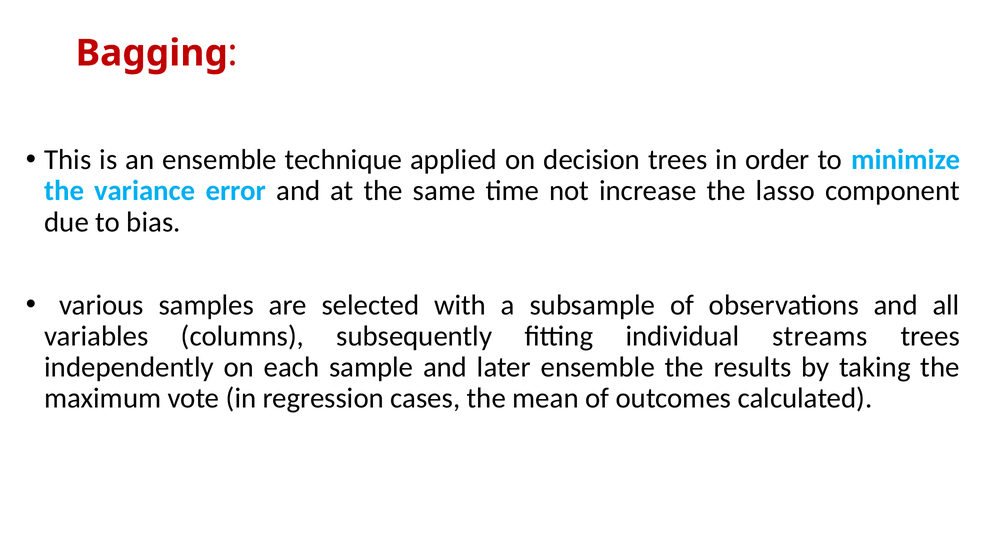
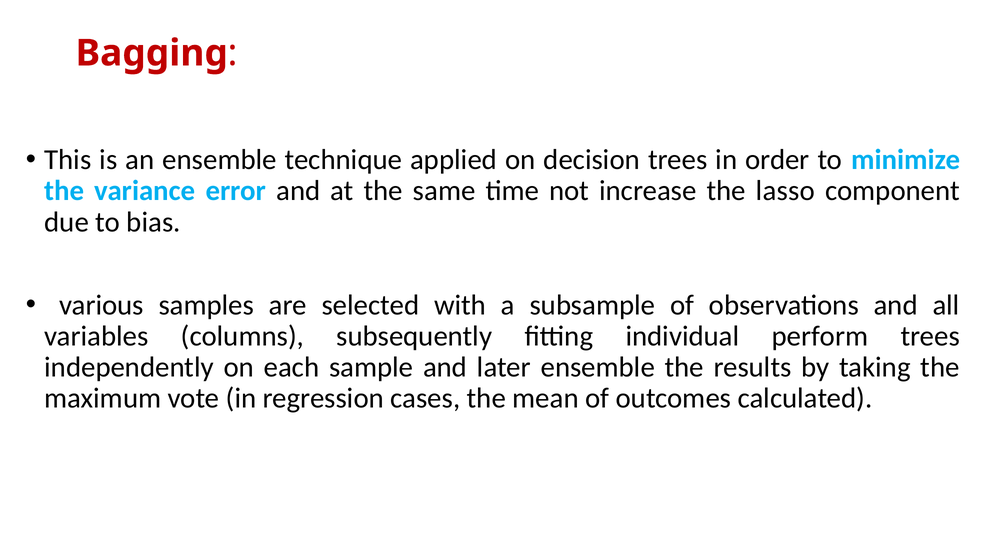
streams: streams -> perform (820, 336)
